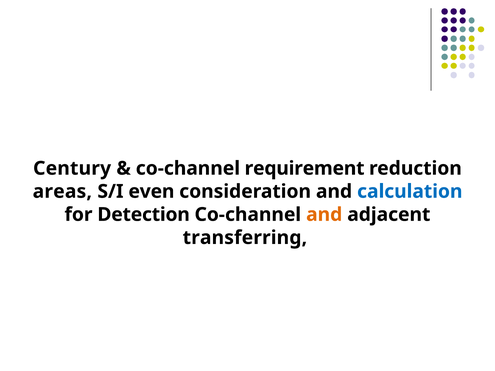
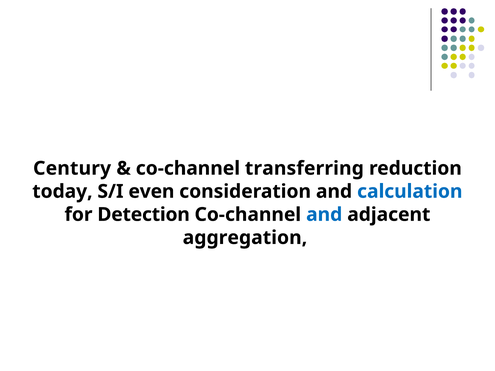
requirement: requirement -> transferring (304, 168)
areas: areas -> today (62, 192)
and colour: orange -> blue (324, 215)
transferring: transferring -> aggregation (245, 238)
